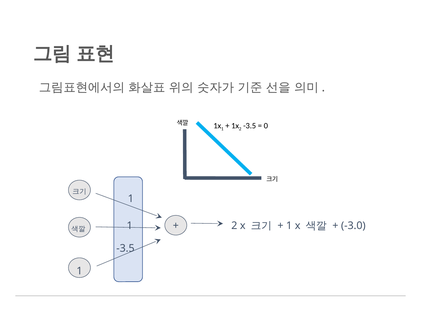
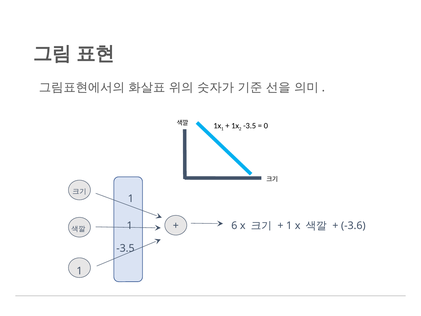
2: 2 -> 6 (234, 225)
-3.0: -3.0 -> -3.6 (353, 225)
